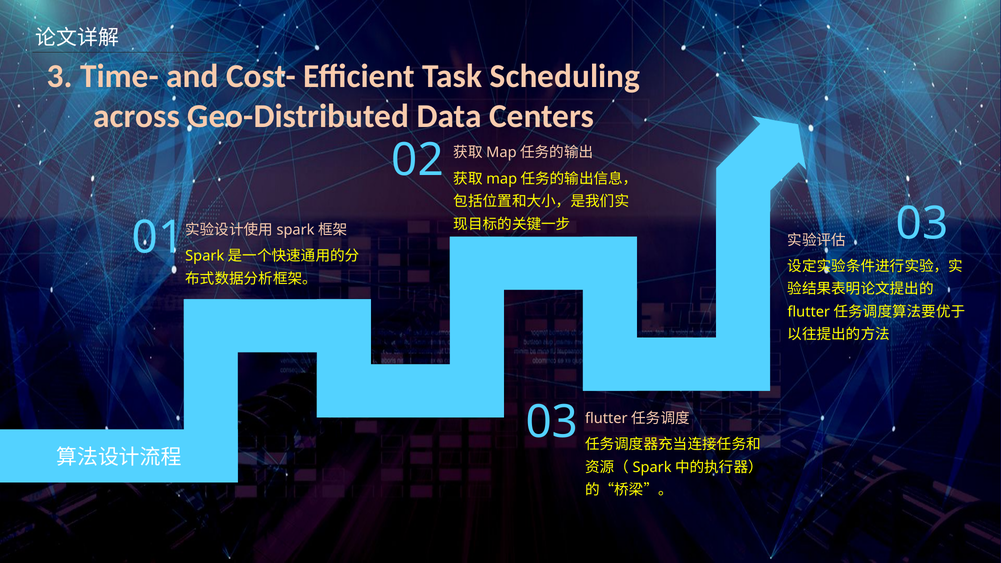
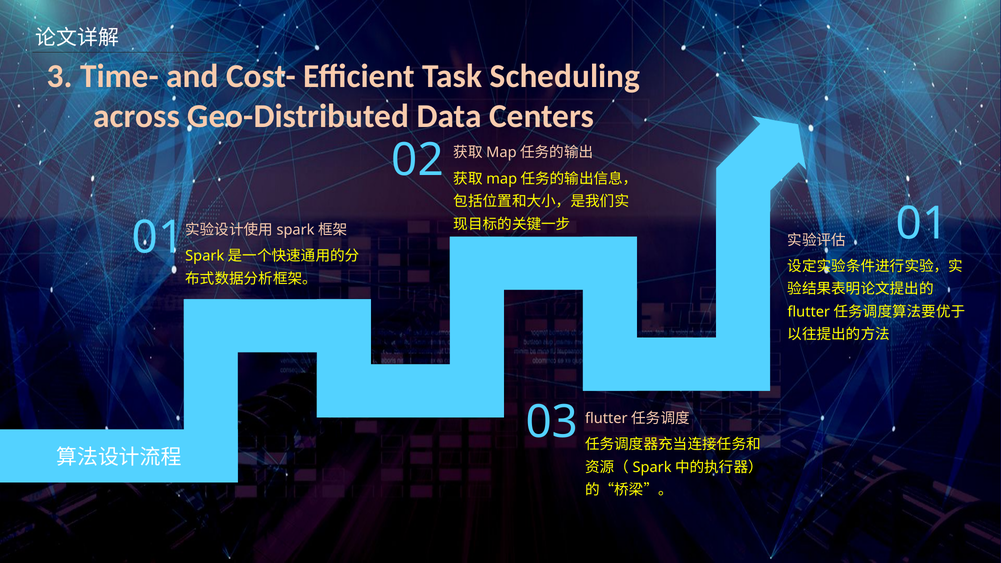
03: 03 -> 01 (922, 223)
